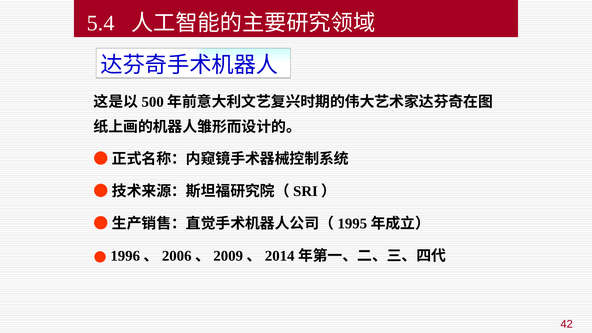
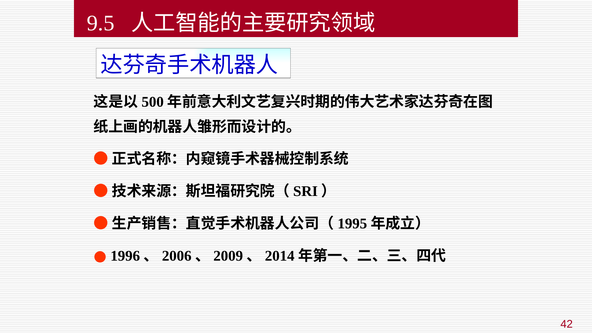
5.4: 5.4 -> 9.5 (101, 23)
